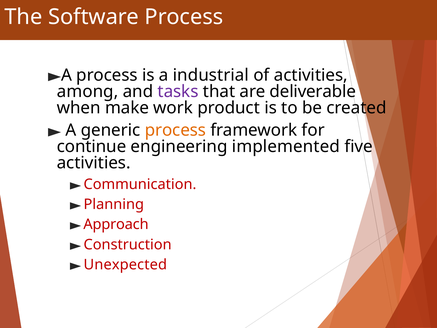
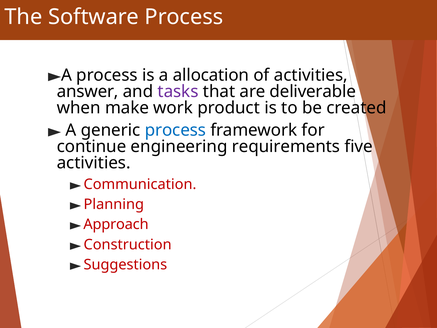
industrial: industrial -> allocation (211, 75)
among: among -> answer (88, 92)
process colour: orange -> blue (175, 130)
implemented: implemented -> requirements (286, 147)
Unexpected: Unexpected -> Suggestions (125, 264)
